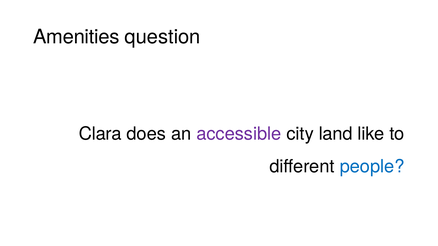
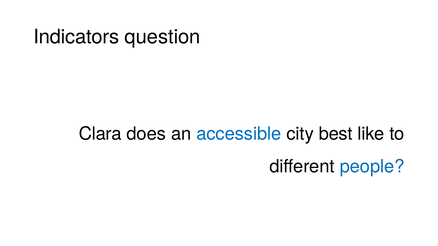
Amenities: Amenities -> Indicators (76, 37)
accessible colour: purple -> blue (239, 134)
land: land -> best (336, 134)
